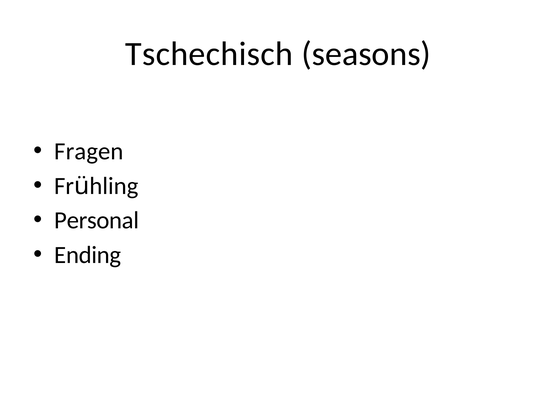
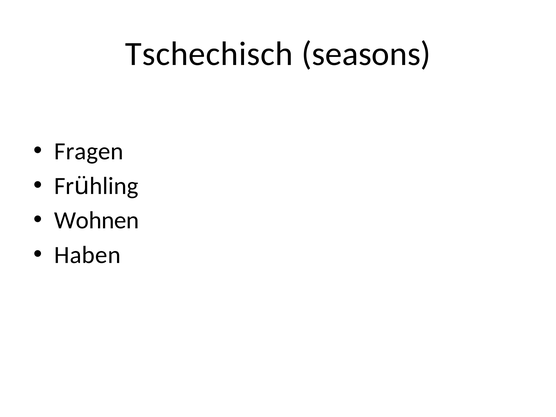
Personal: Personal -> Wohnen (97, 220)
Ending: Ending -> Haben (87, 255)
